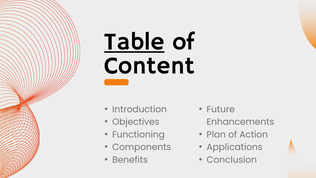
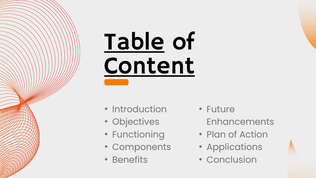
Content underline: none -> present (149, 65)
